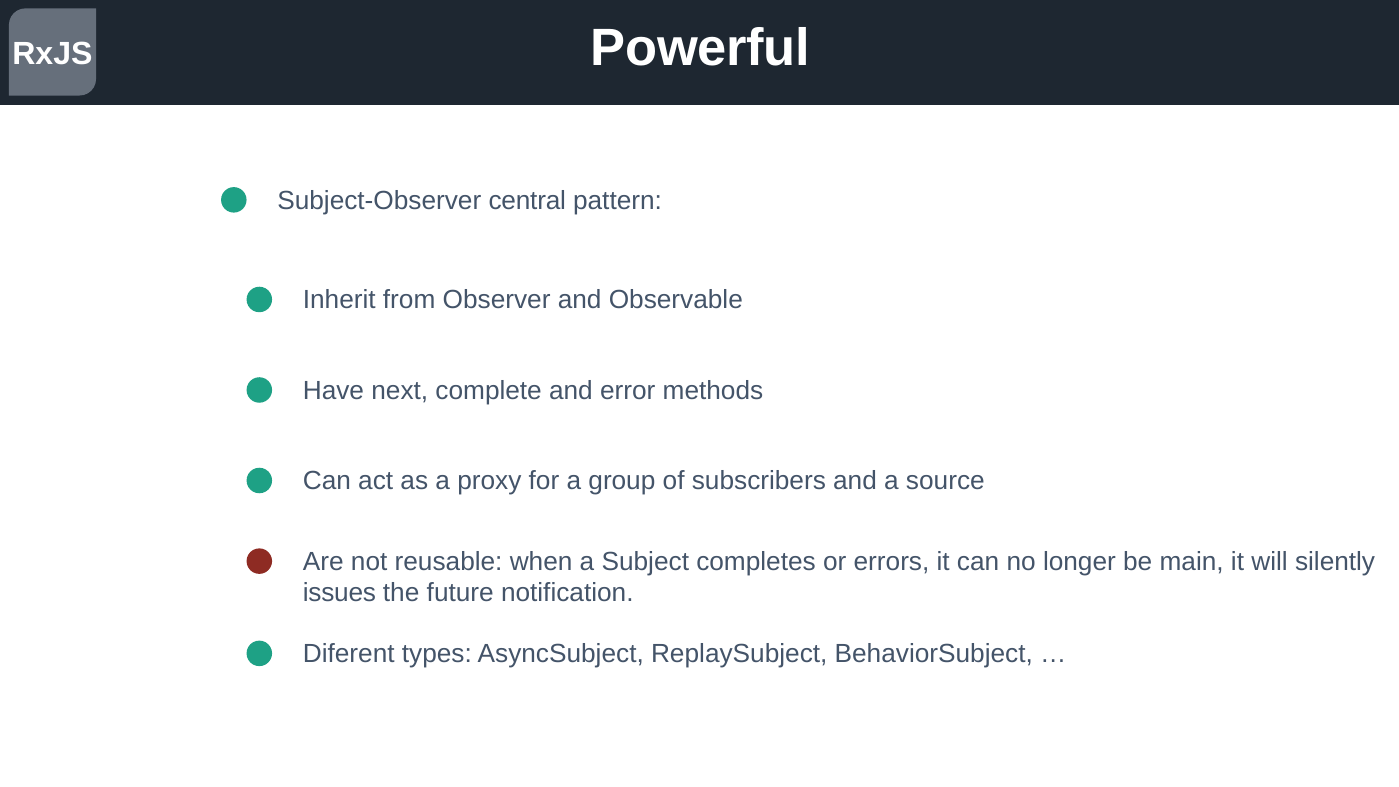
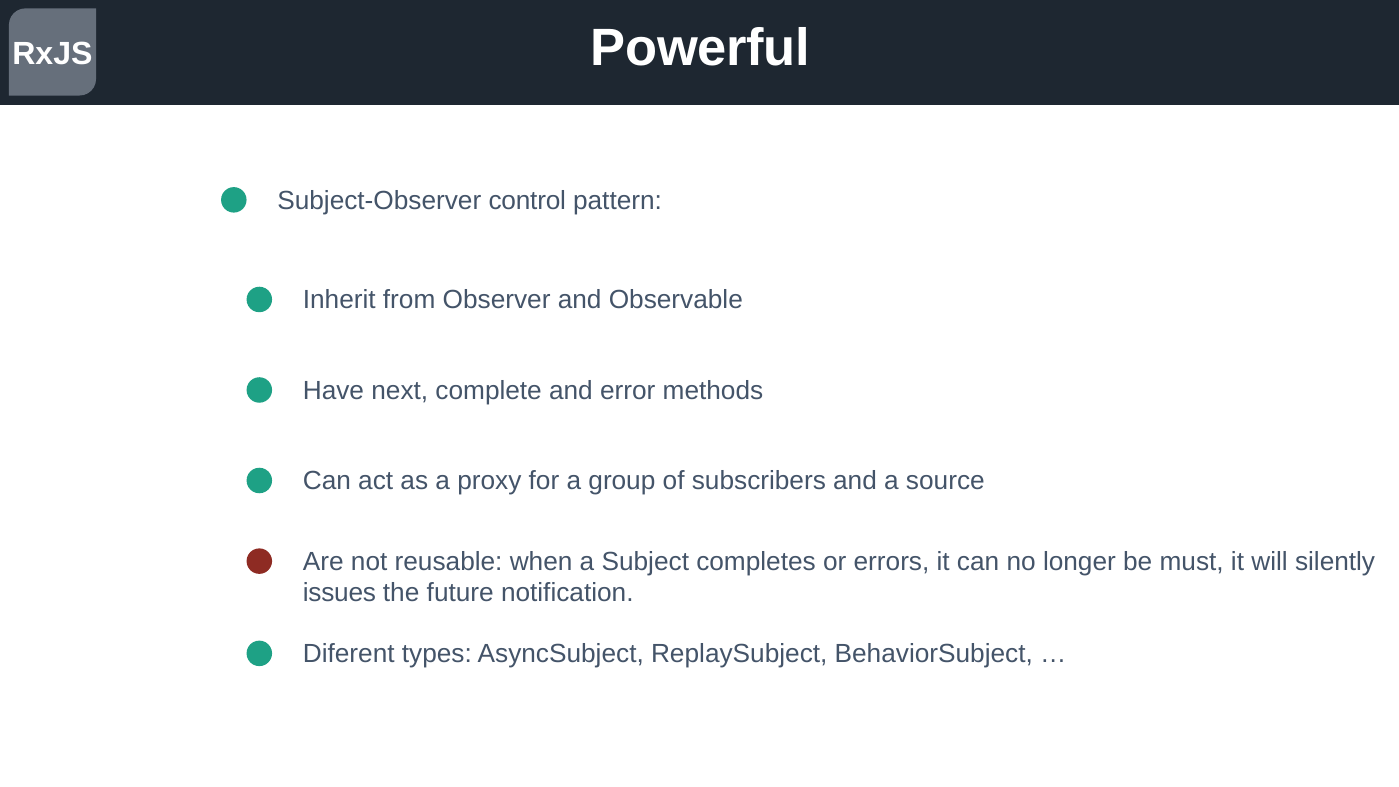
central: central -> control (527, 200)
main: main -> must (1192, 562)
